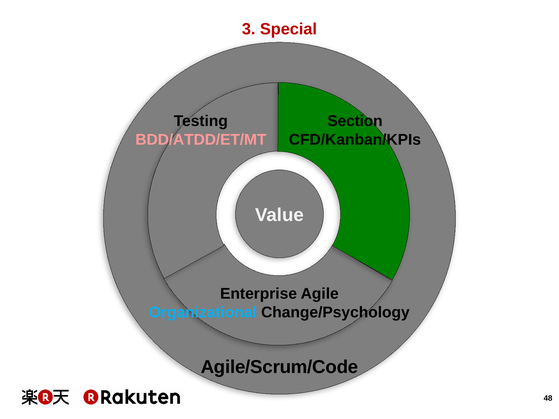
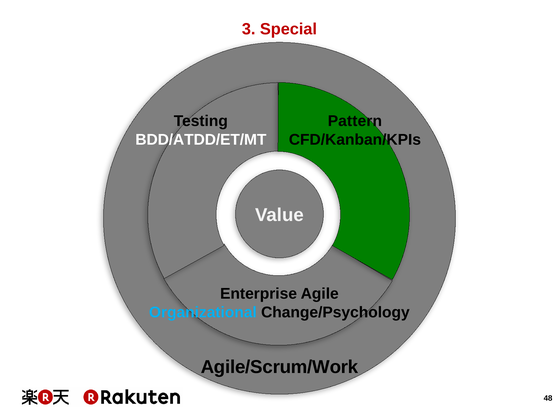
Section: Section -> Pattern (355, 121)
BDD/ATDD/ET/MT colour: pink -> white (201, 140)
Agile/Scrum/Code: Agile/Scrum/Code -> Agile/Scrum/Work (280, 367)
